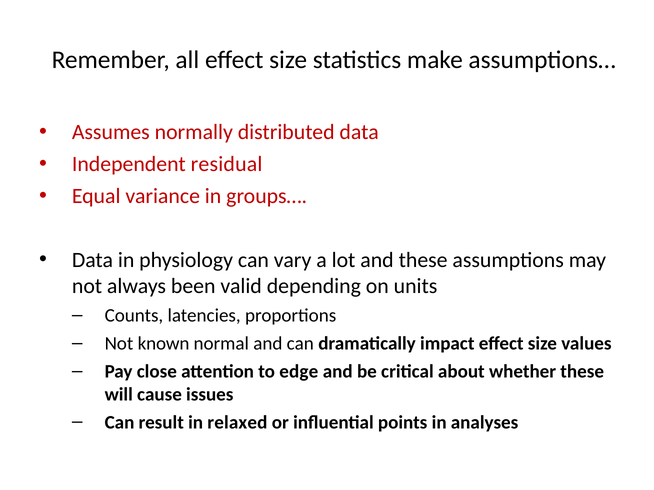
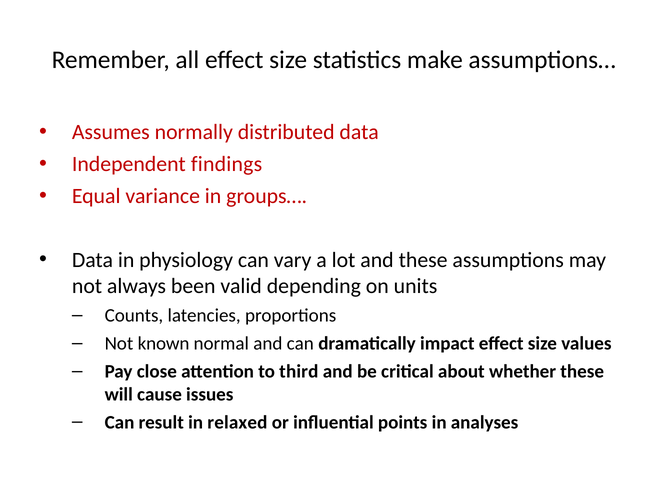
residual: residual -> findings (227, 164)
edge: edge -> third (299, 372)
